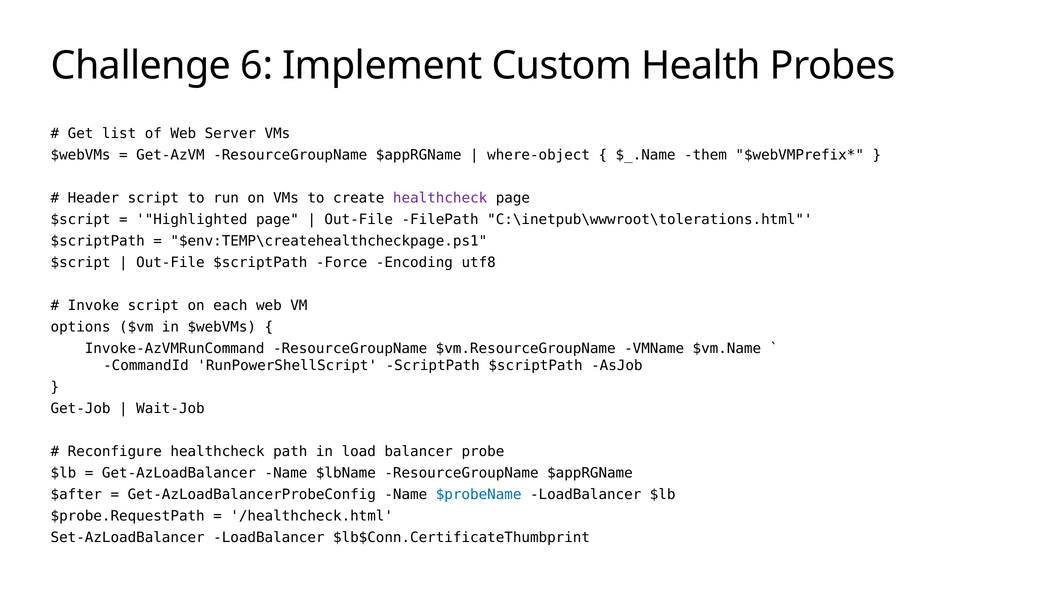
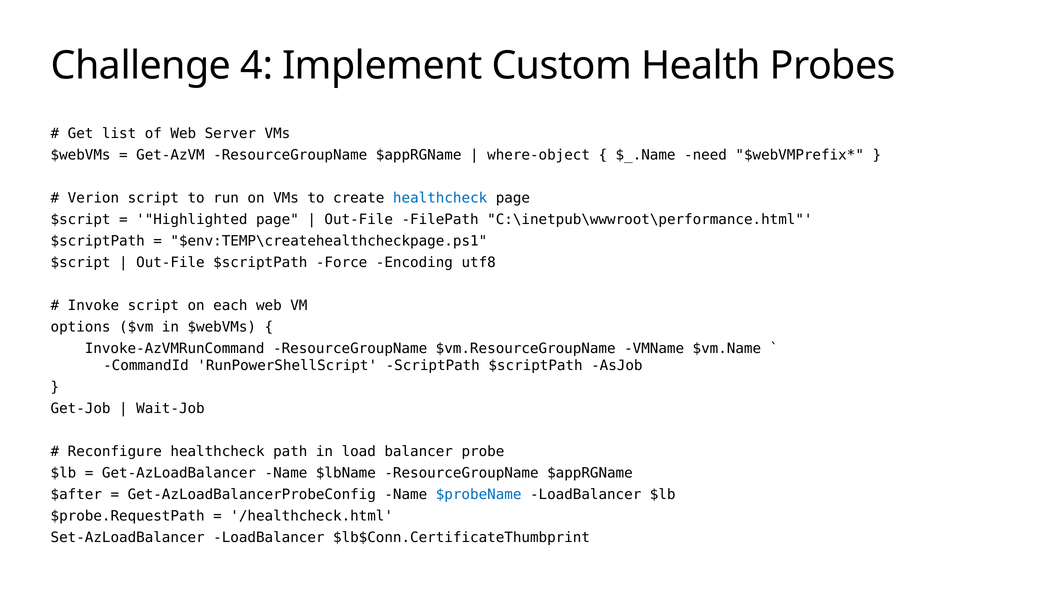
6: 6 -> 4 (257, 66)
them: them -> need (706, 155)
Header: Header -> Verion (93, 198)
healthcheck colour: purple -> blue (440, 198)
C:\inetpub\wwwroot\tolerations.html: C:\inetpub\wwwroot\tolerations.html -> C:\inetpub\wwwroot\performance.html (650, 219)
